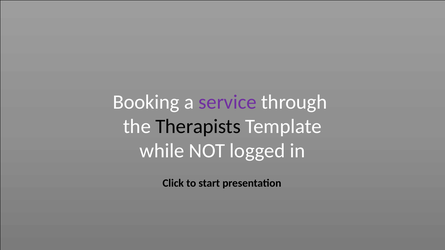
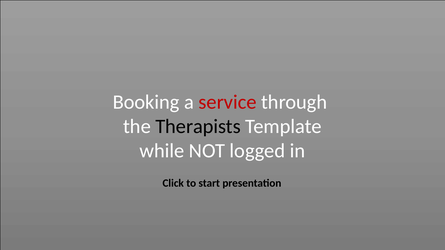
service colour: purple -> red (228, 102)
